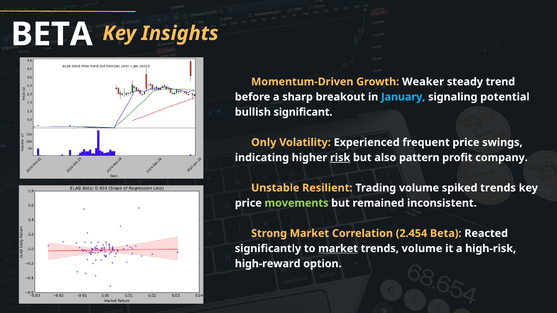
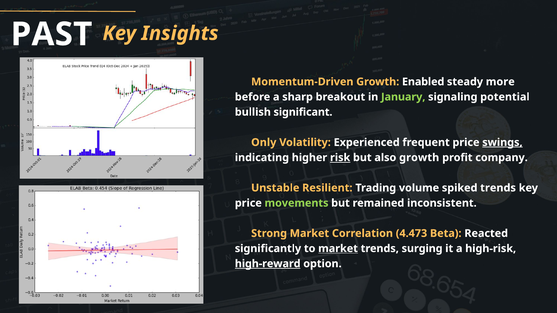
BETA: BETA -> PAST (51, 34)
Weaker: Weaker -> Enabled (423, 82)
trend: trend -> more (500, 82)
January colour: light blue -> light green (403, 97)
swings underline: none -> present (502, 143)
also pattern: pattern -> growth (419, 158)
2.454: 2.454 -> 4.473 (411, 234)
trends volume: volume -> surging (422, 249)
high-reward underline: none -> present (268, 264)
